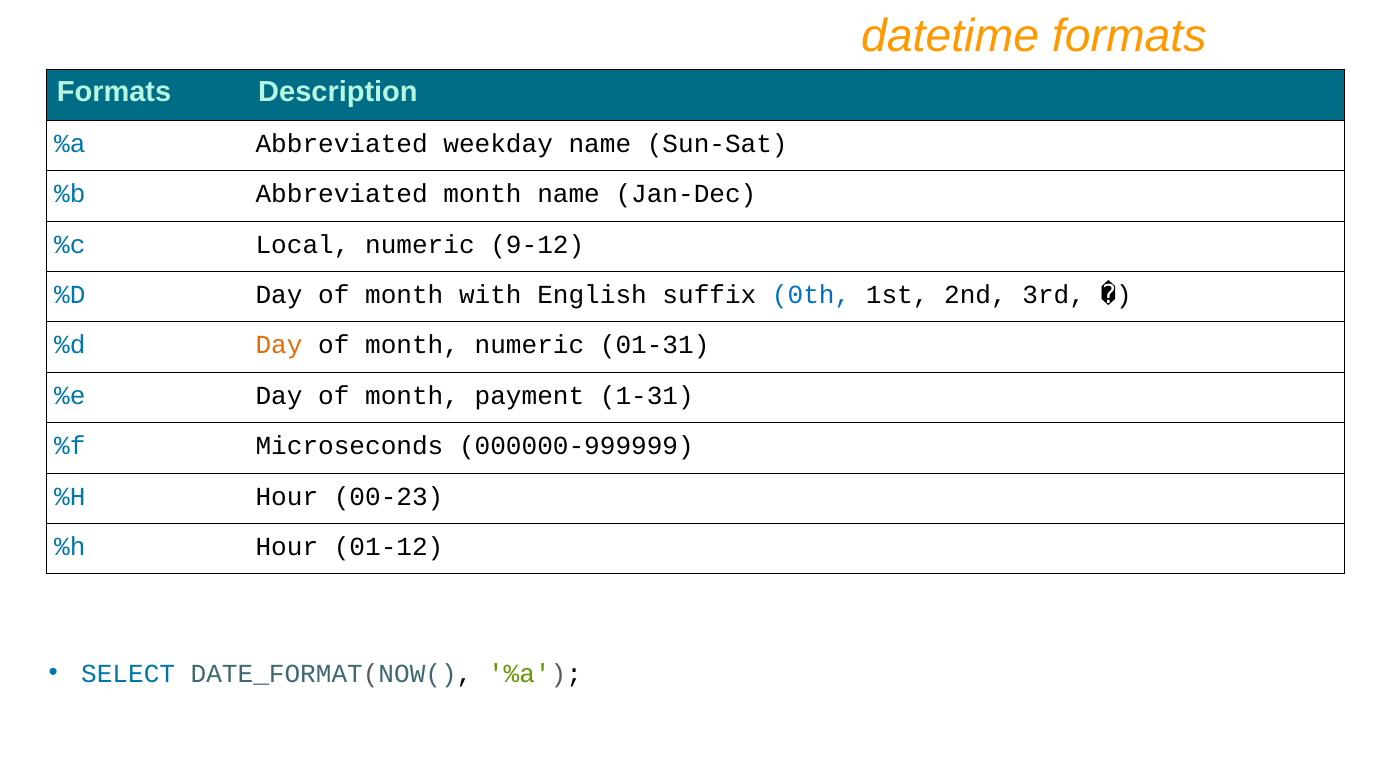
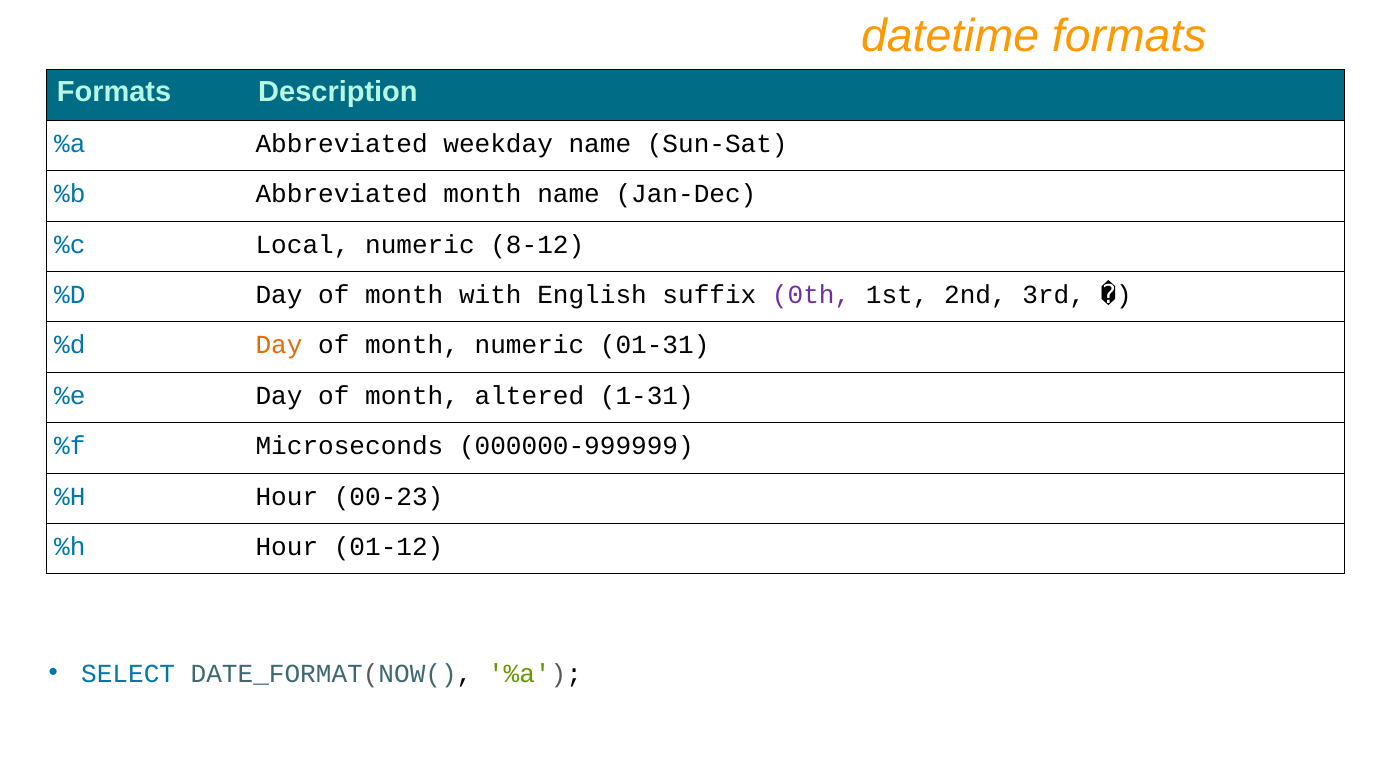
9-12: 9-12 -> 8-12 (537, 245)
0th colour: blue -> purple (811, 295)
payment: payment -> altered (529, 396)
